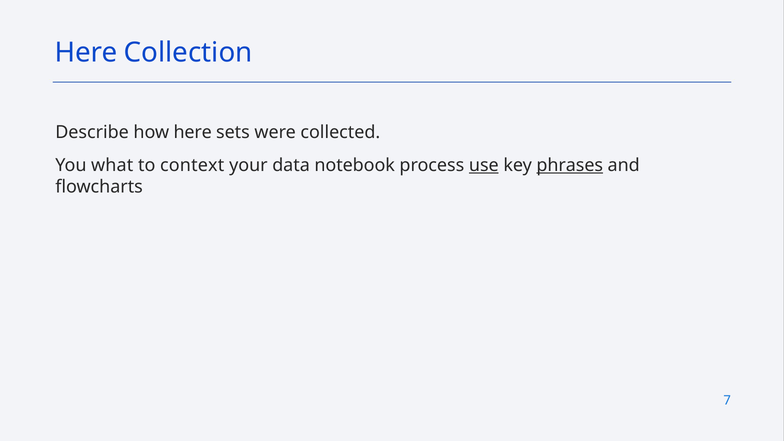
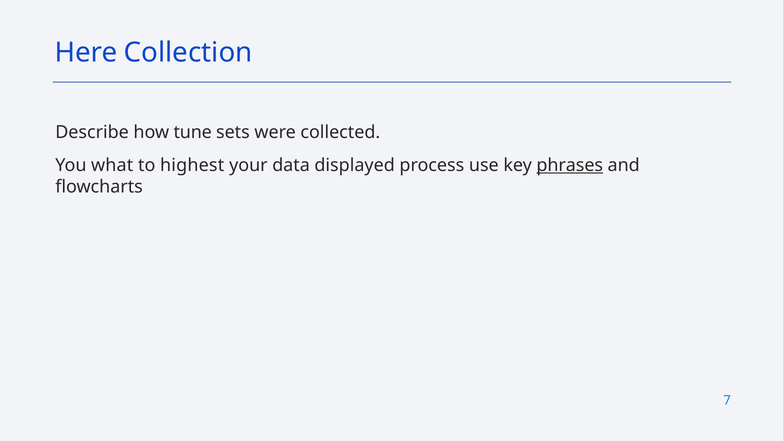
how here: here -> tune (193, 132)
context: context -> highest (192, 165)
notebook: notebook -> displayed (355, 165)
use underline: present -> none (484, 165)
